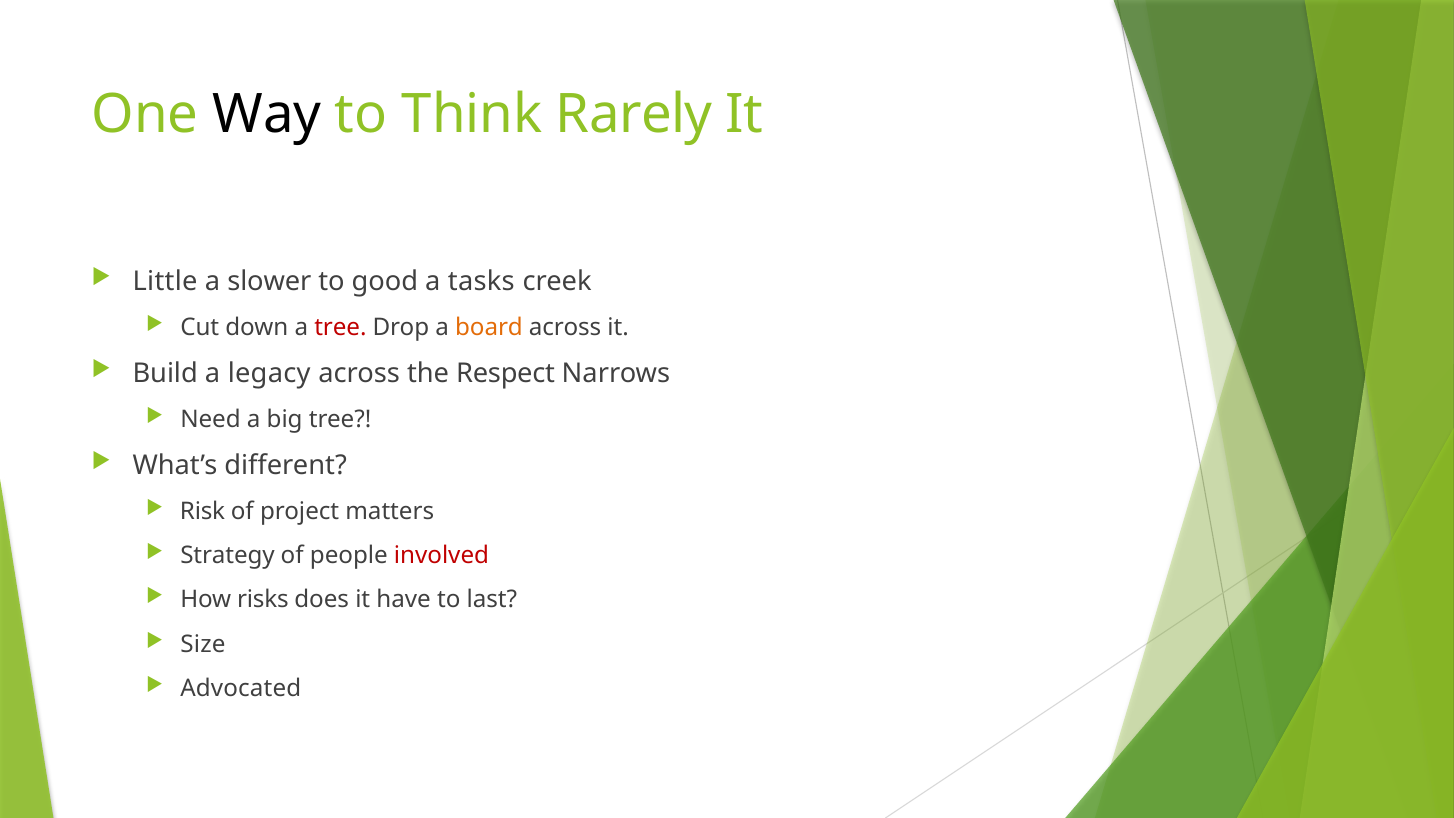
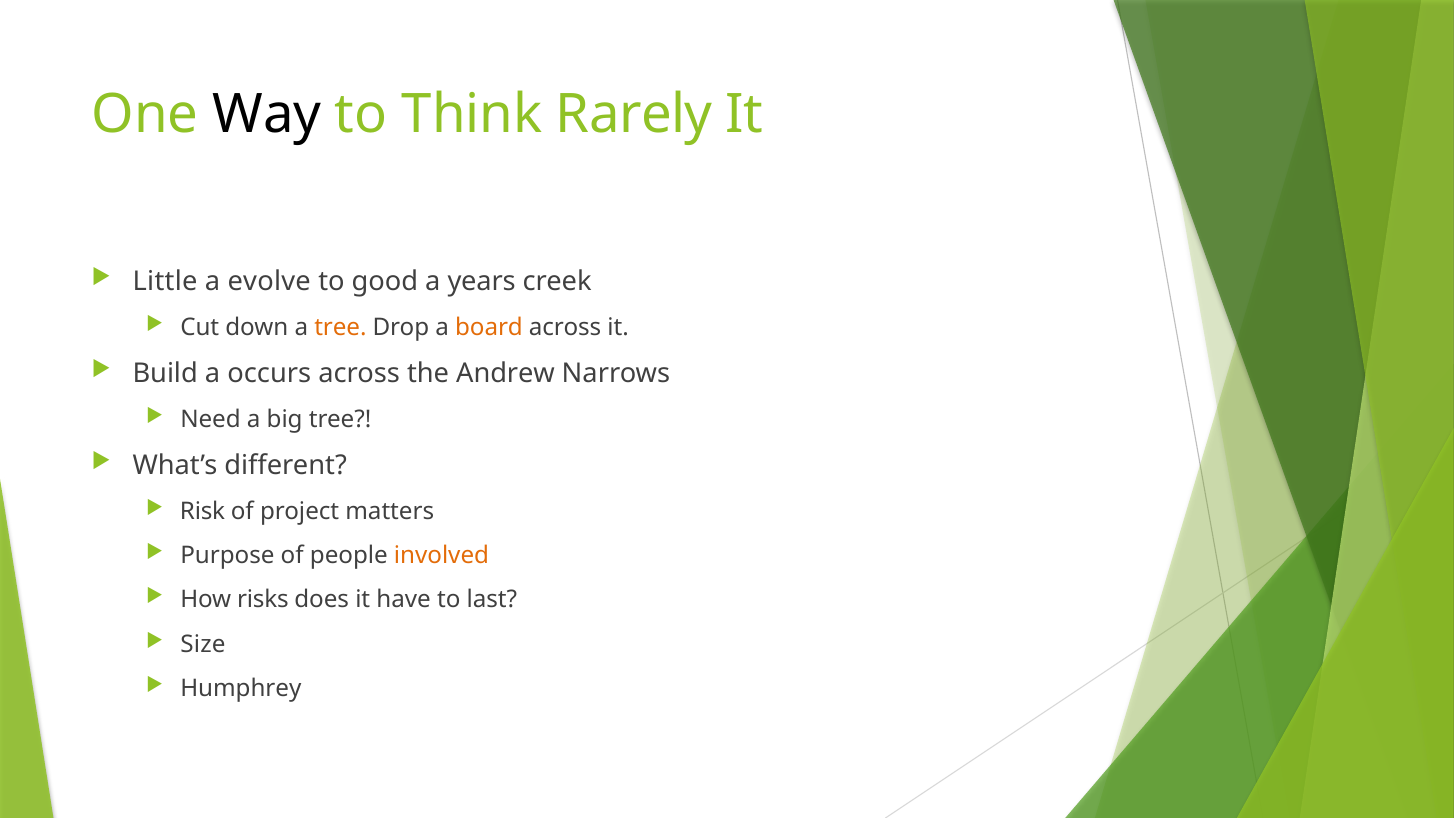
slower: slower -> evolve (269, 281)
tasks: tasks -> years (482, 281)
tree colour: red -> orange (340, 327)
legacy: legacy -> occurs (269, 373)
Respect: Respect -> Andrew (506, 373)
Strategy: Strategy -> Purpose (227, 556)
involved colour: red -> orange (442, 556)
Advocated: Advocated -> Humphrey (241, 688)
